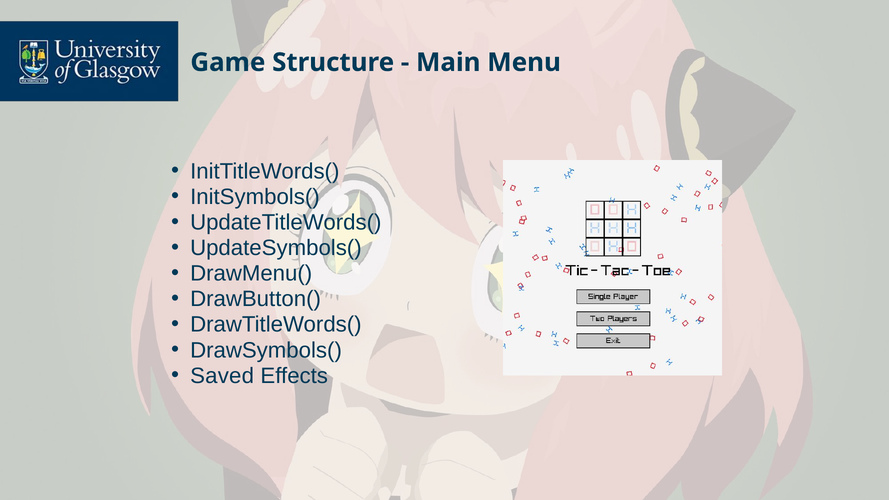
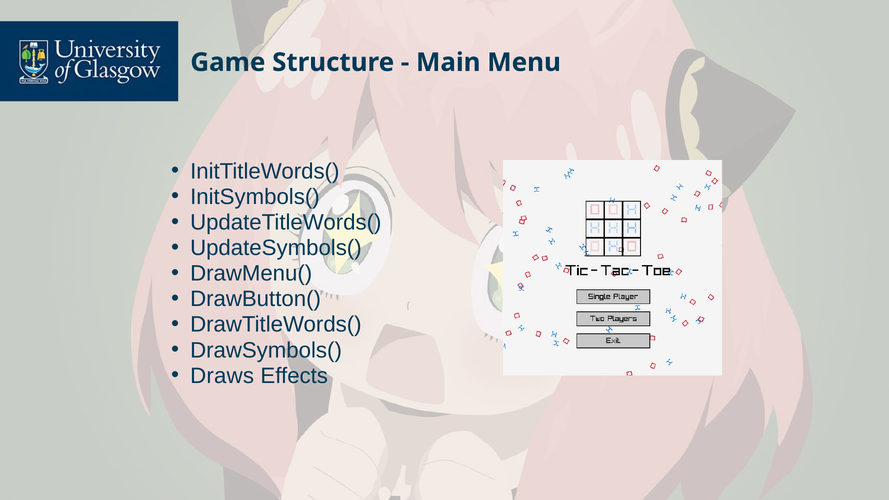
Saved: Saved -> Draws (222, 376)
